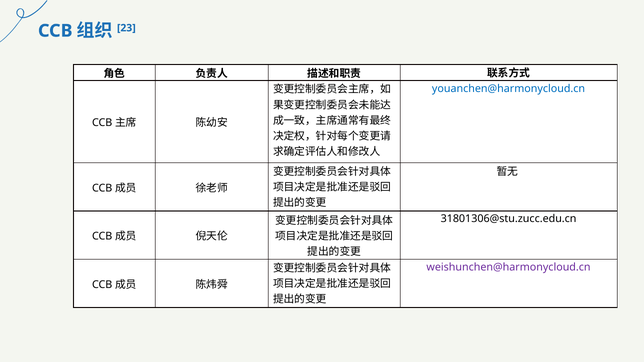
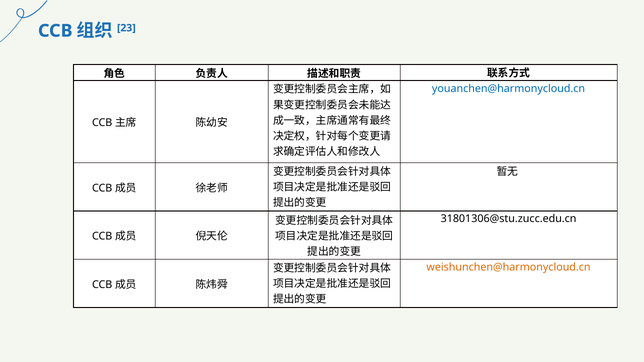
weishunchen@harmonycloud.cn colour: purple -> orange (509, 267)
